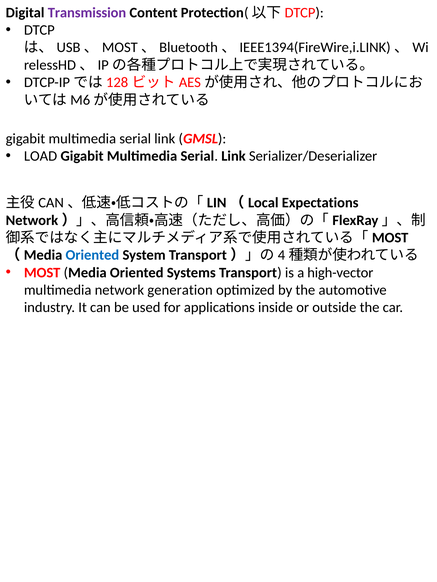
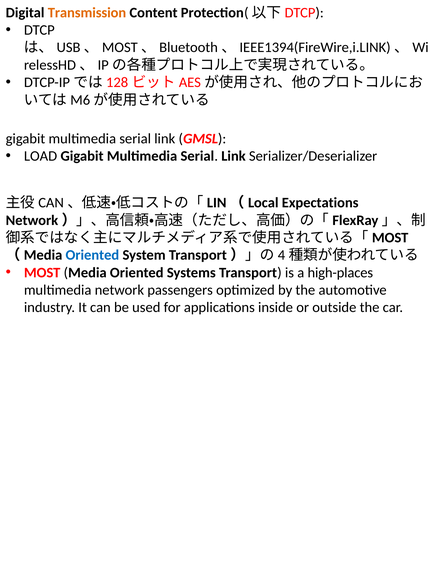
Transmission colour: purple -> orange (87, 13)
high-vector: high-vector -> high-places (340, 273)
generation: generation -> passengers (180, 290)
